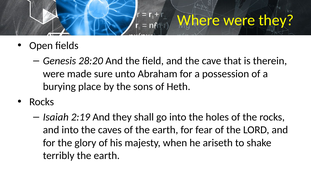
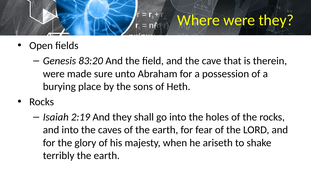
28:20: 28:20 -> 83:20 (91, 61)
